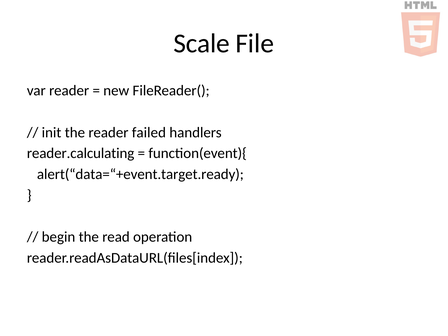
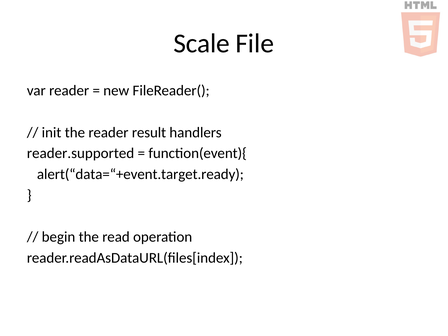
failed: failed -> result (149, 132)
reader.calculating: reader.calculating -> reader.supported (81, 153)
